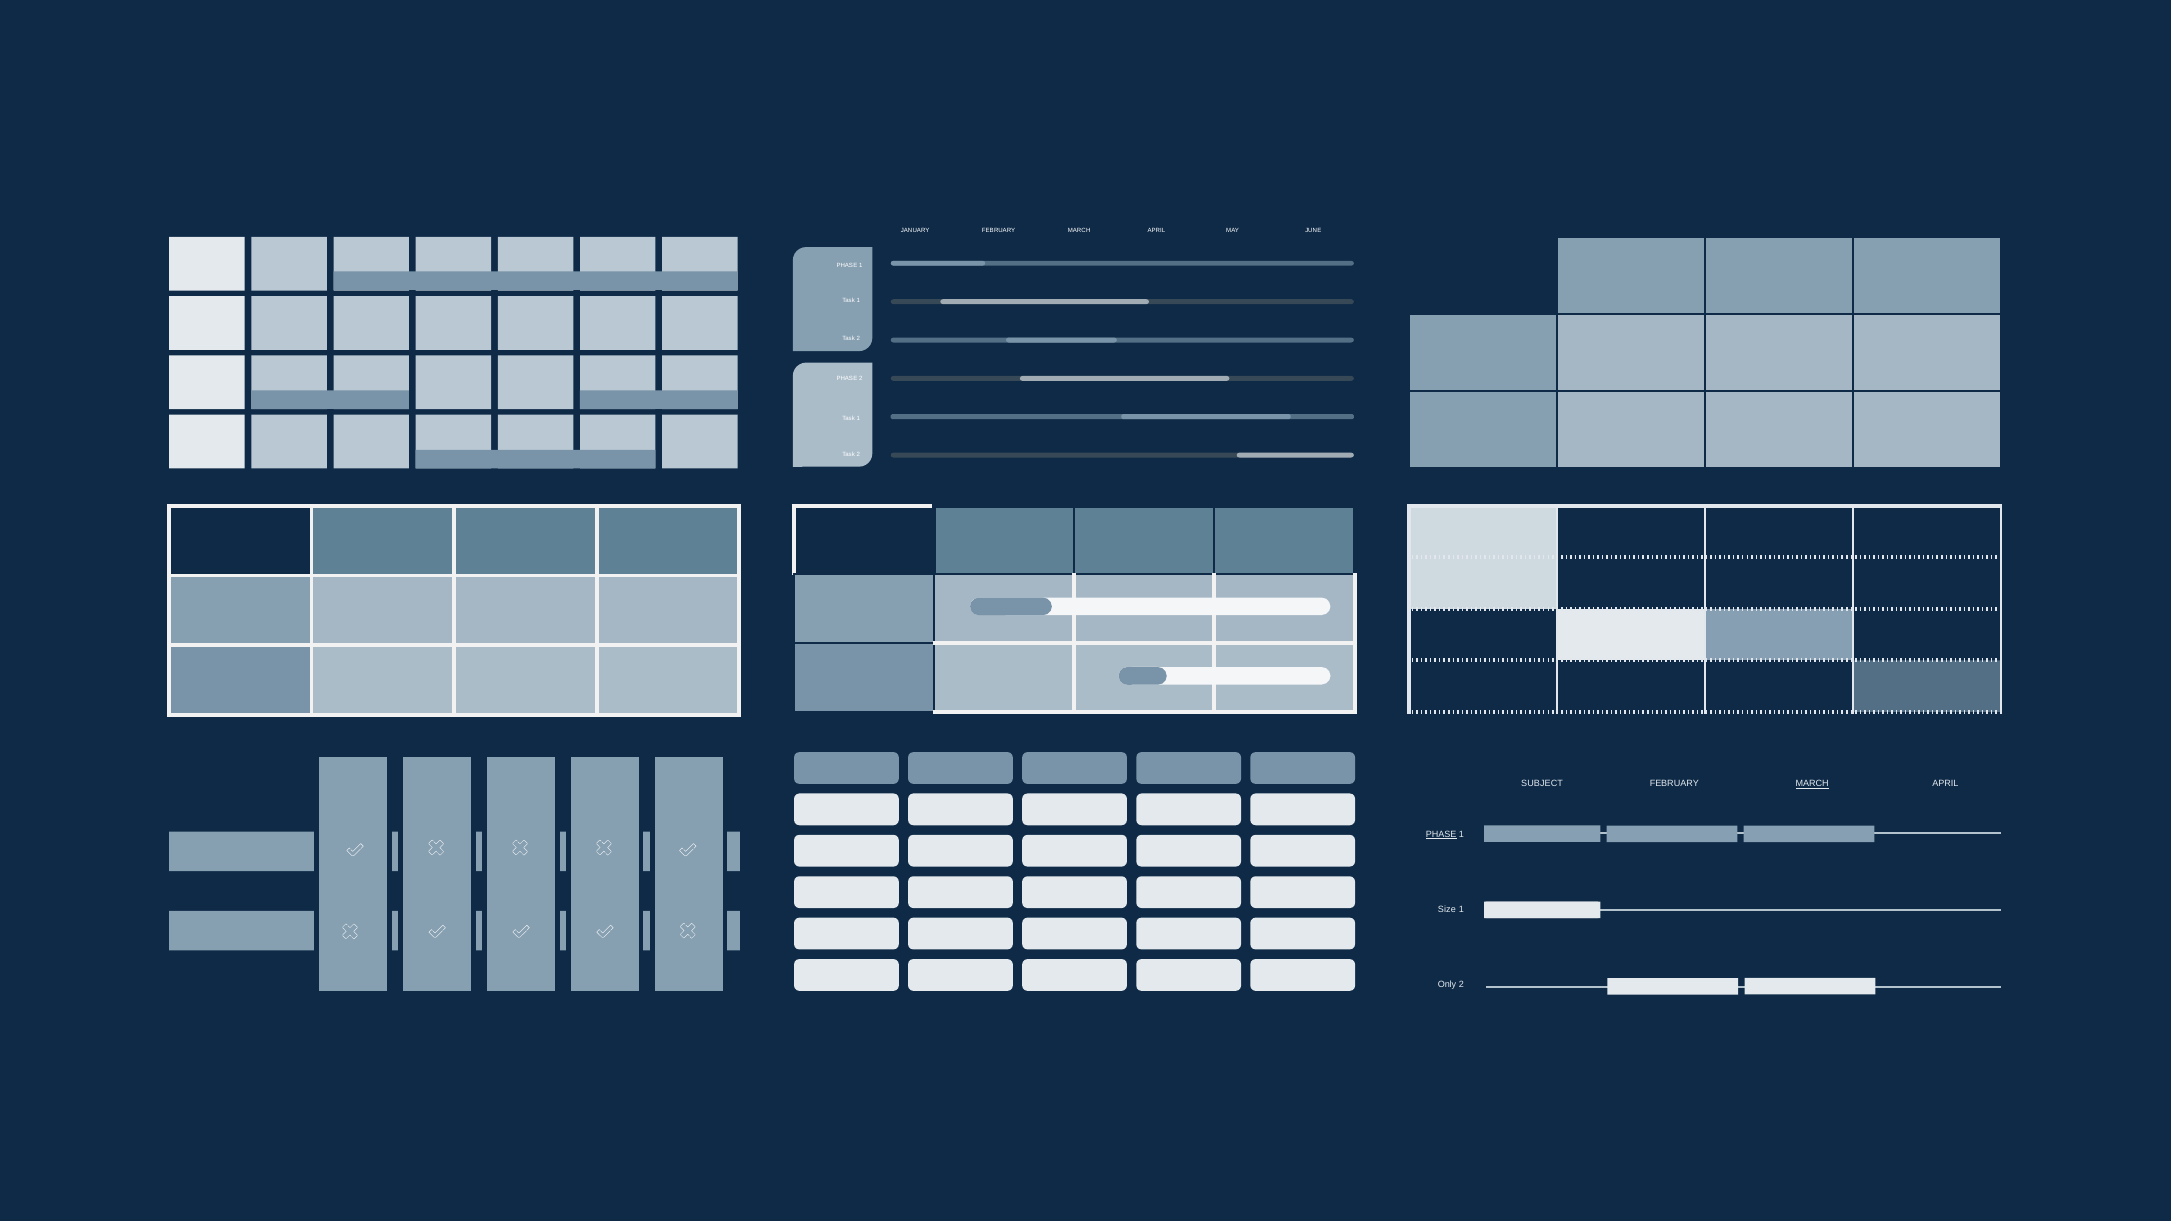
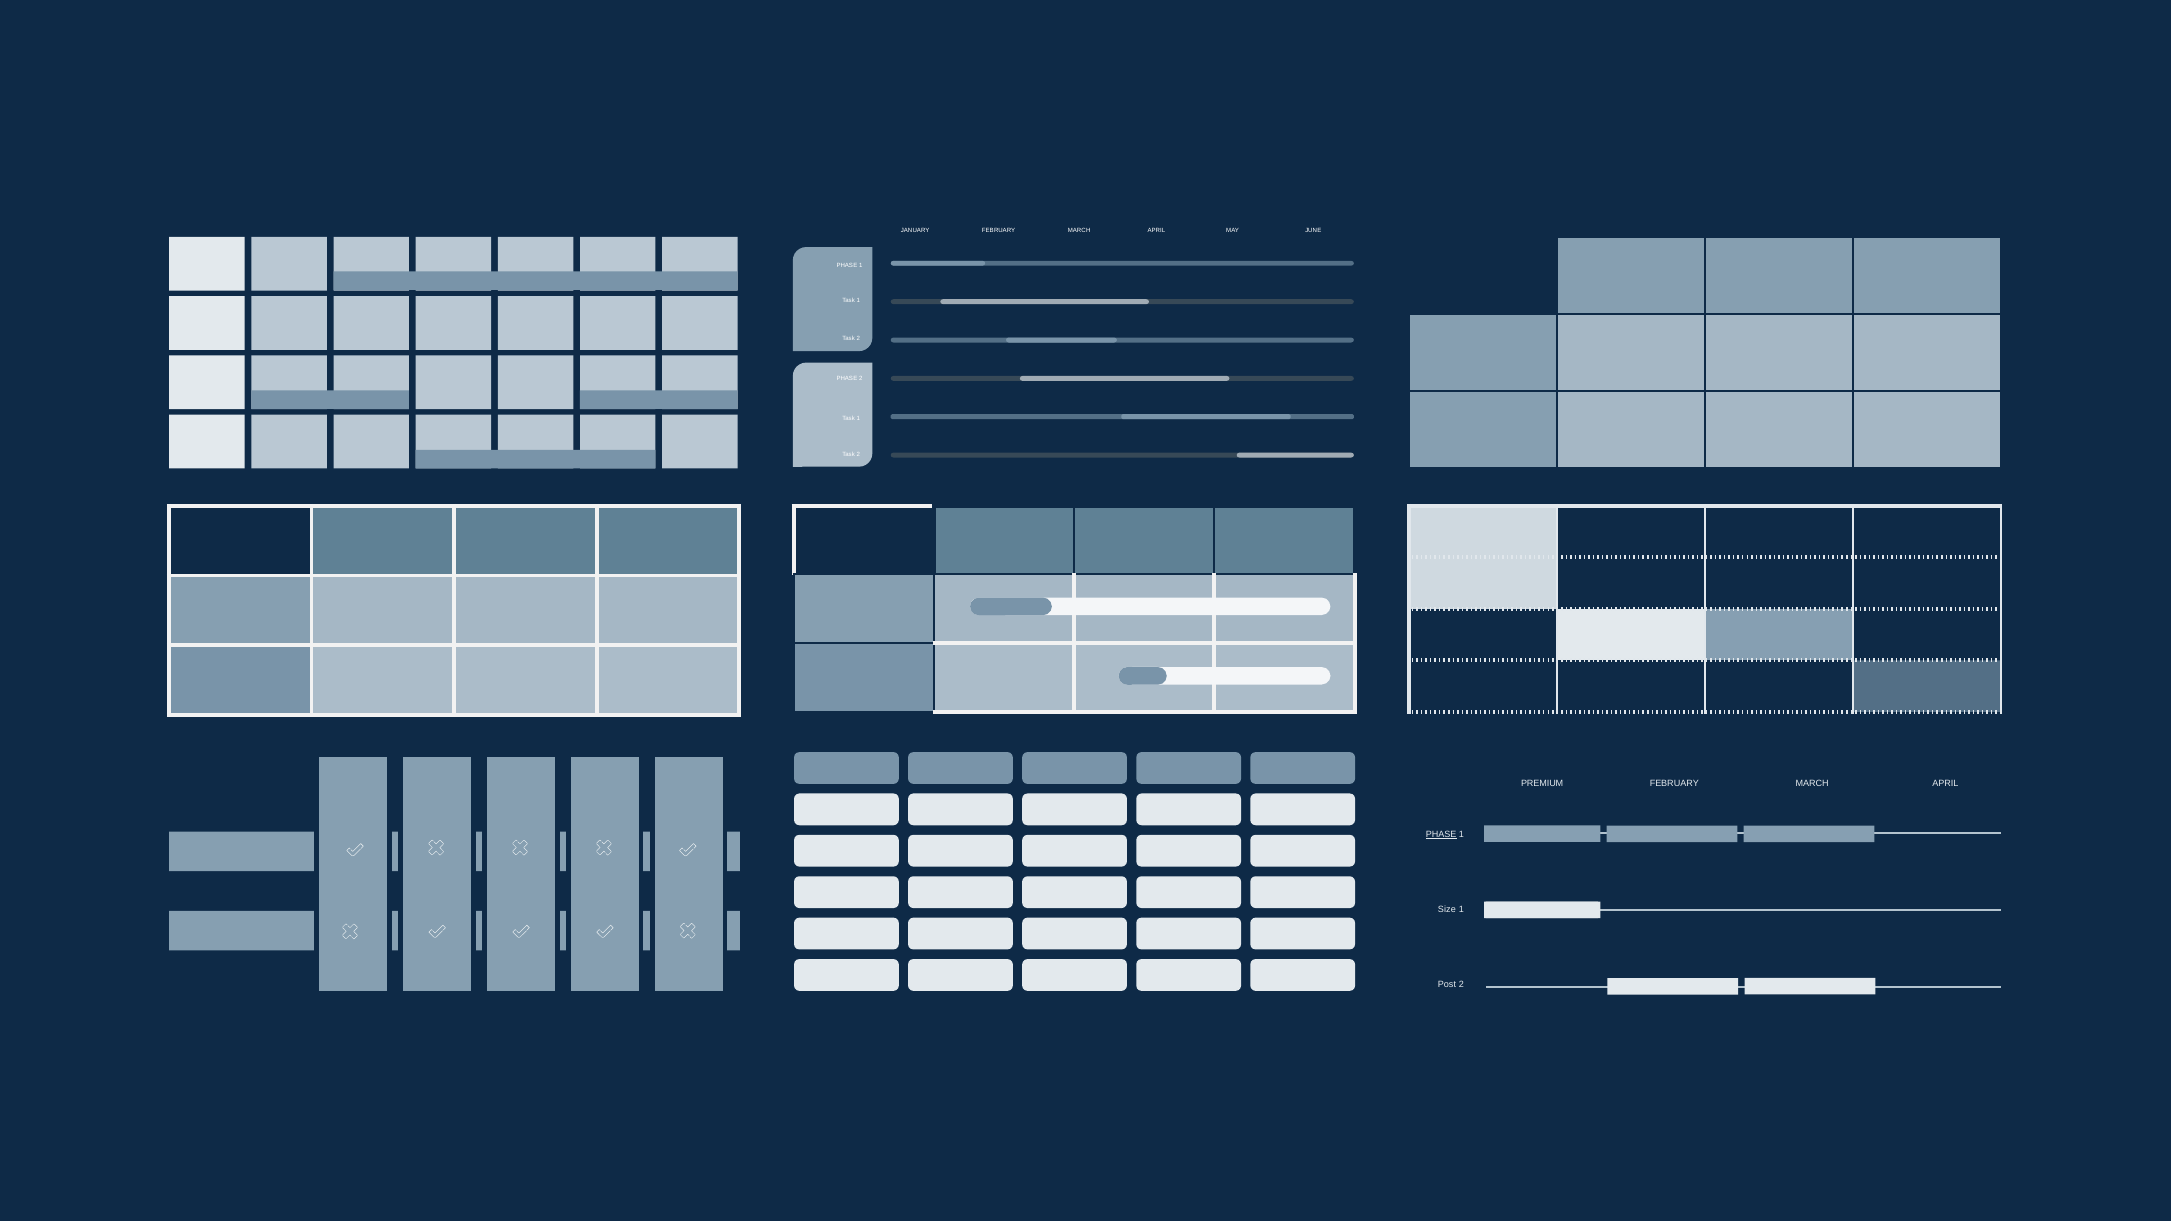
SUBJECT: SUBJECT -> PREMIUM (1542, 784)
MARCH underline: present -> none (1812, 784)
Only: Only -> Post (1447, 984)
